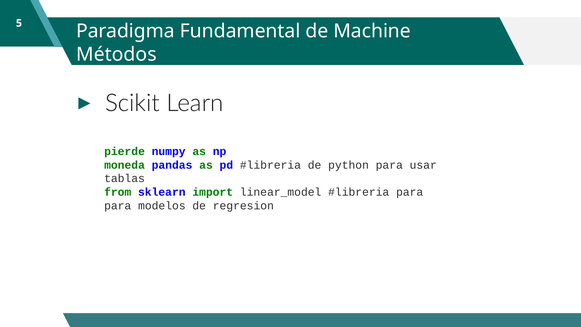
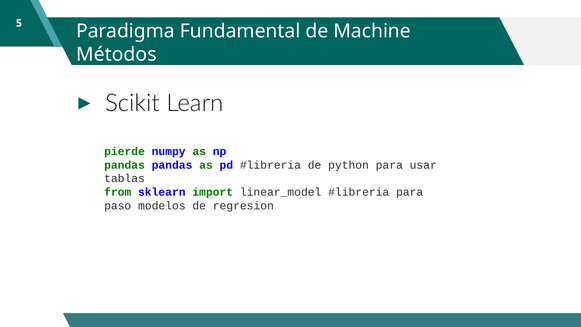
moneda: moneda -> pandas (125, 165)
para: para -> paso (118, 206)
